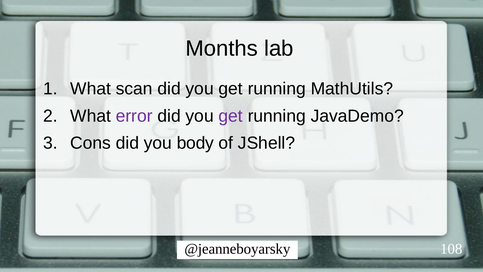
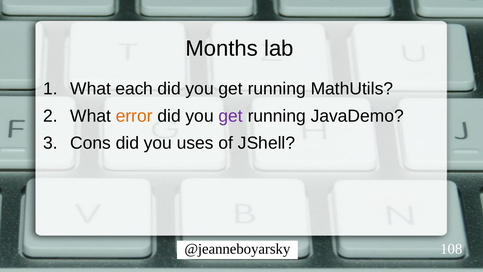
scan: scan -> each (134, 89)
error colour: purple -> orange (134, 116)
body: body -> uses (195, 143)
